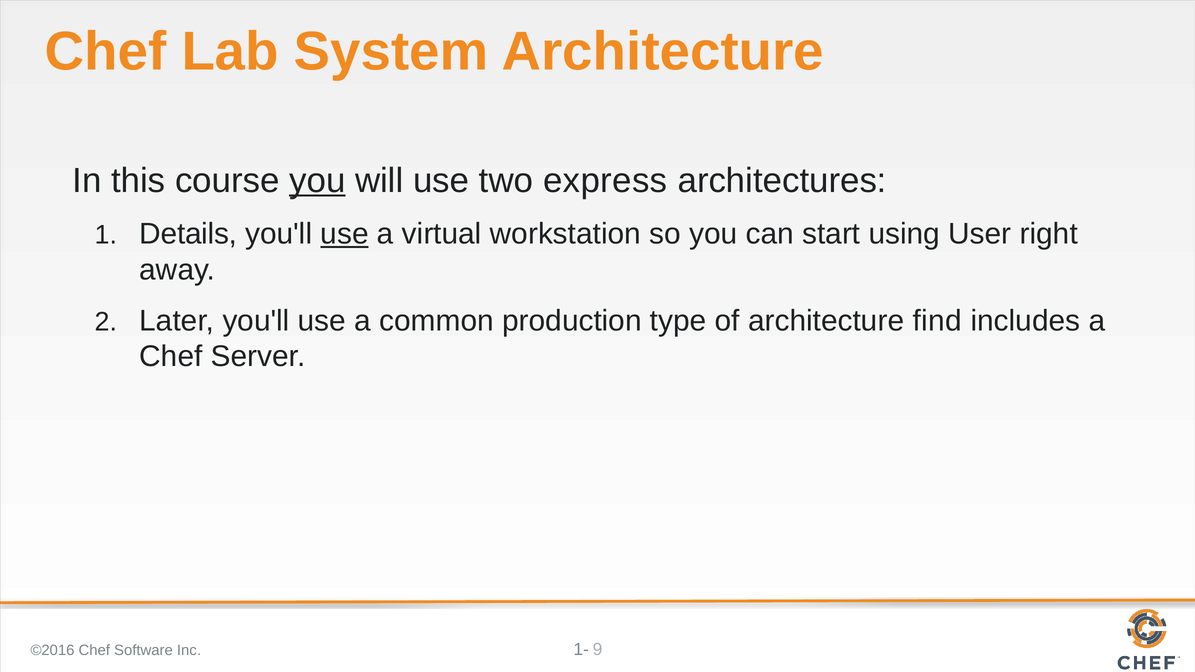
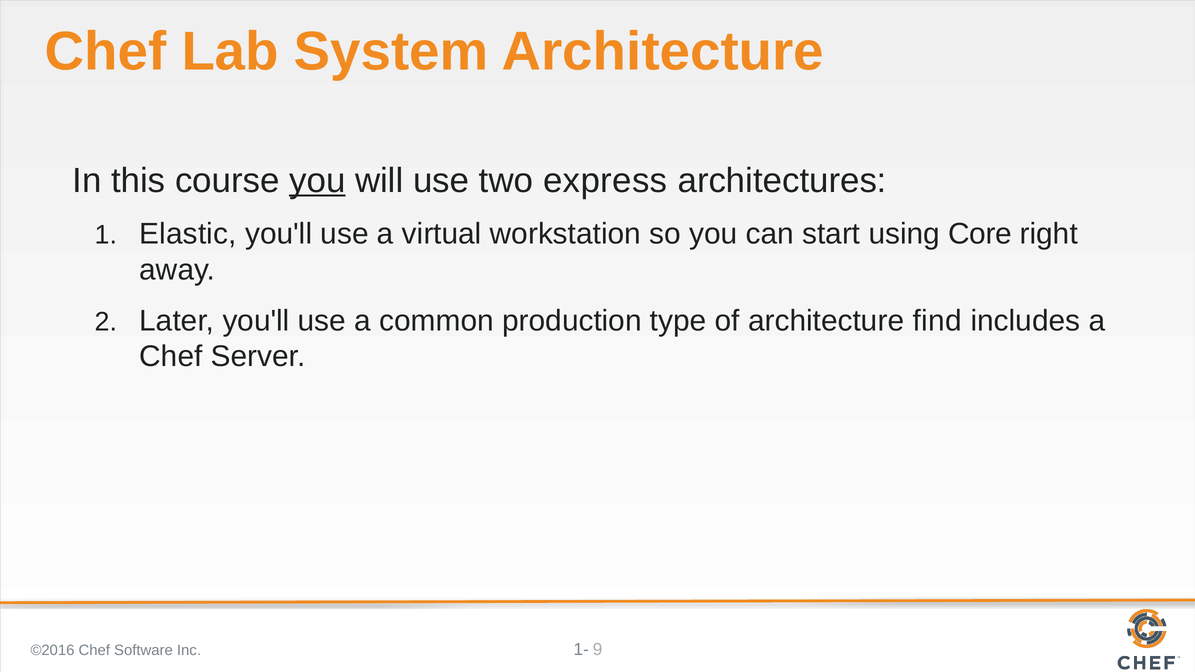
Details: Details -> Elastic (188, 234)
use underline: present -> none (345, 234)
User: User -> Core (980, 234)
